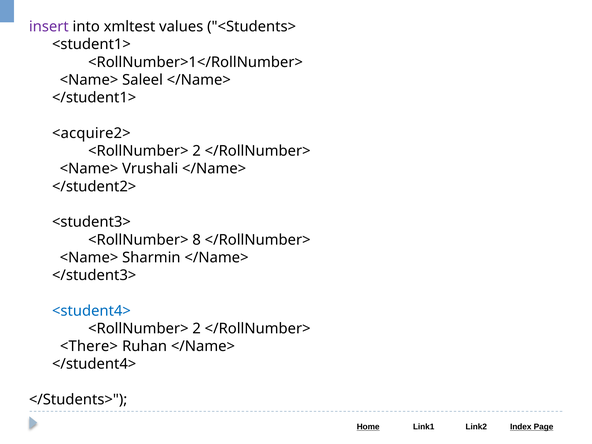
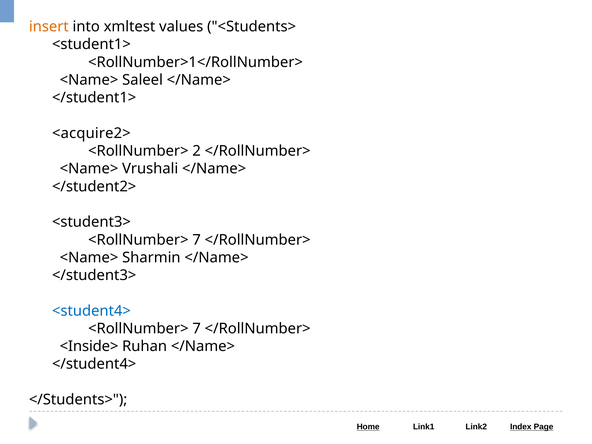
insert colour: purple -> orange (49, 27)
8: 8 -> 7 (197, 240)
2: 2 -> 7 (197, 329)
<There>: <There> -> <Inside> (89, 346)
